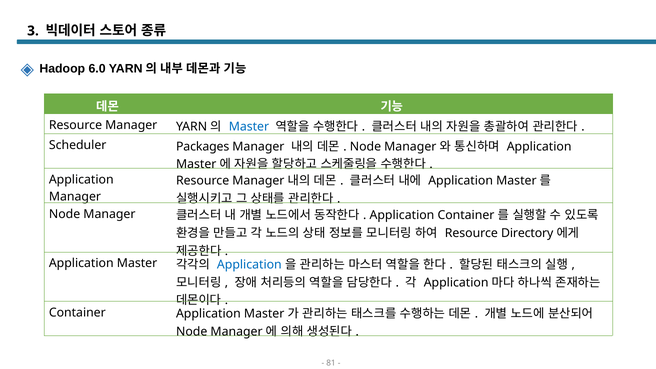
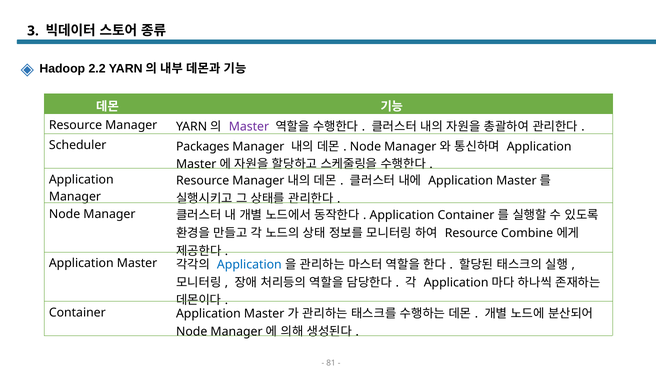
6.0: 6.0 -> 2.2 (97, 69)
Master colour: blue -> purple (249, 126)
Directory: Directory -> Combine (527, 233)
